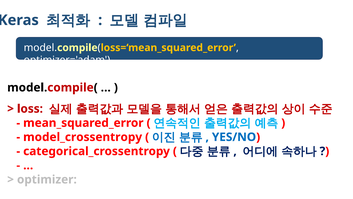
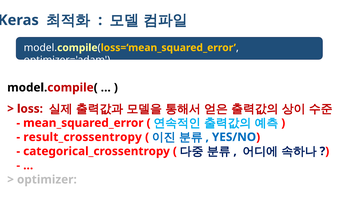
model_crossentropy: model_crossentropy -> result_crossentropy (83, 137)
